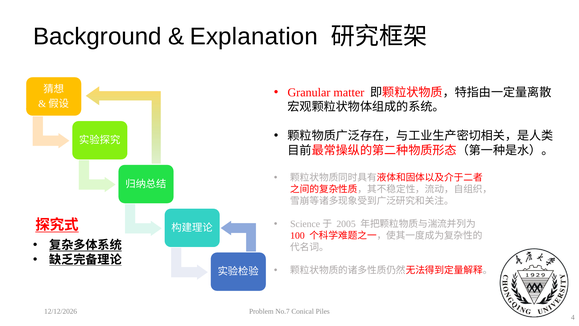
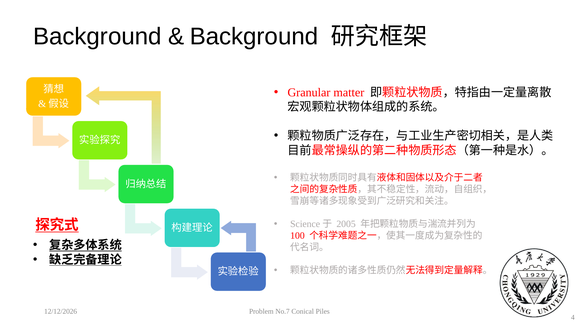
Explanation: Explanation -> Background (254, 37)
